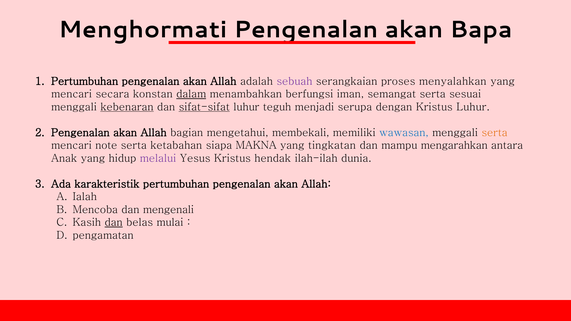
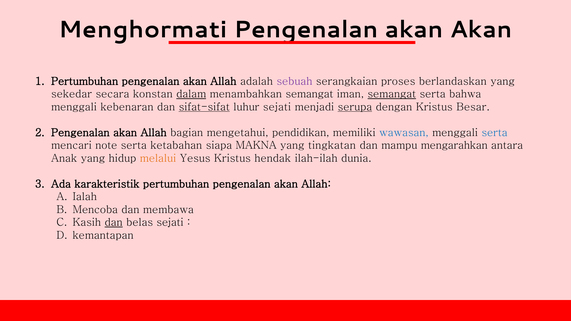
Bapa: Bapa -> Akan (481, 30)
menyalahkan: menyalahkan -> berlandaskan (453, 81)
mencari: mencari -> sekedar (72, 94)
menambahkan berfungsi: berfungsi -> semangat (309, 94)
semangat underline: none -> present (392, 94)
sesuai: sesuai -> bahwa (465, 94)
kebenaran underline: present -> none (127, 107)
luhur teguh: teguh -> sejati (277, 107)
serupa underline: none -> present (355, 107)
Kristus Luhur: Luhur -> Besar (473, 107)
membekali: membekali -> pendidikan (301, 133)
serta colour: orange -> blue (495, 133)
melalui colour: purple -> orange (158, 158)
mengenali: mengenali -> membawa (168, 210)
belas mulai: mulai -> sejati (170, 223)
pengamatan: pengamatan -> kemantapan (103, 235)
